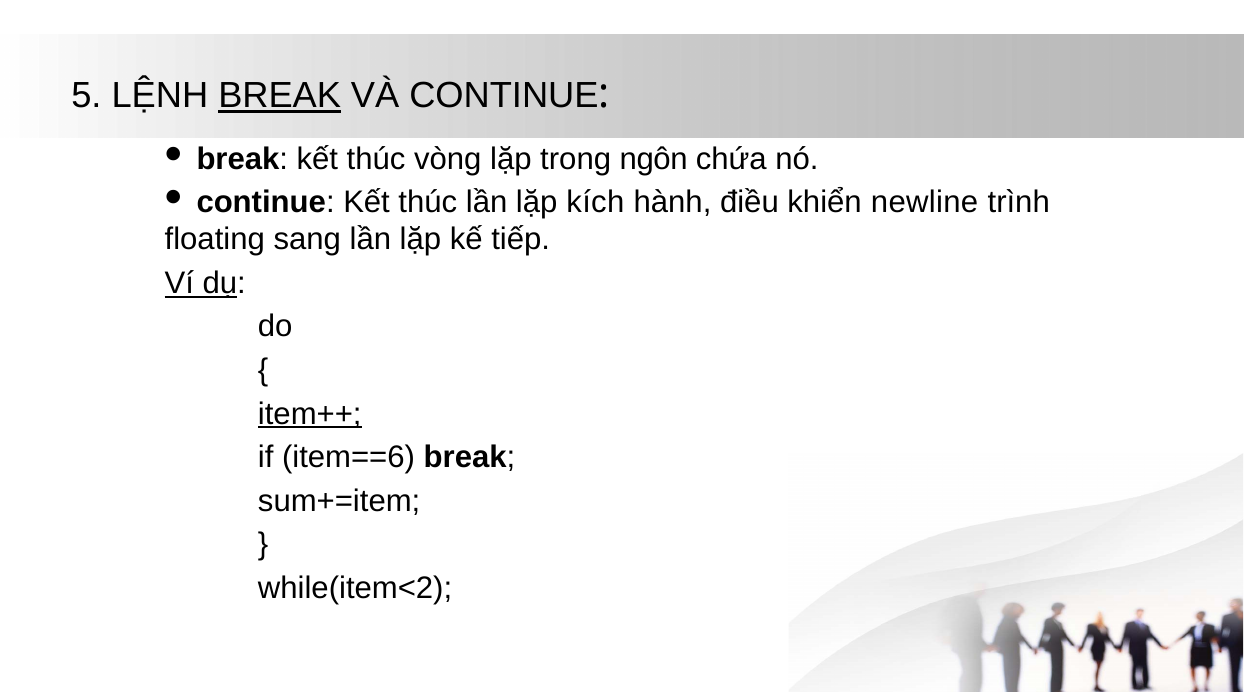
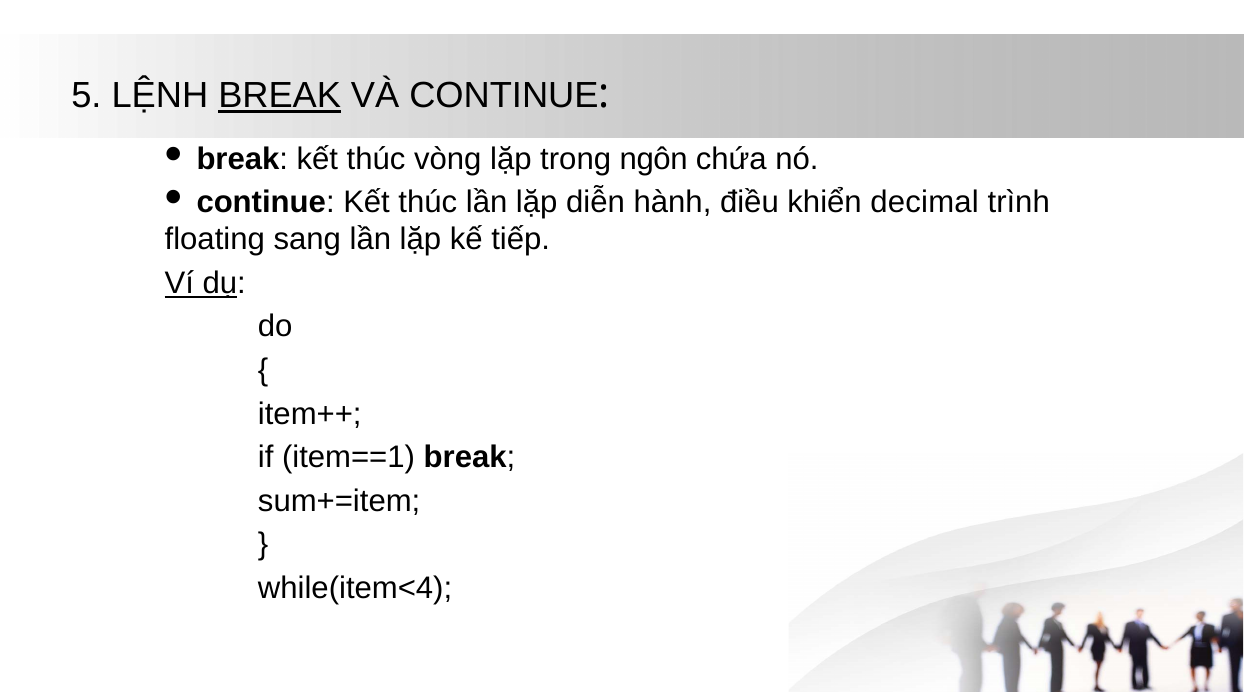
kích: kích -> diễn (596, 202)
newline: newline -> decimal (925, 202)
item++ underline: present -> none (310, 414)
item==6: item==6 -> item==1 (349, 457)
while(item<2: while(item<2 -> while(item<4 (355, 588)
